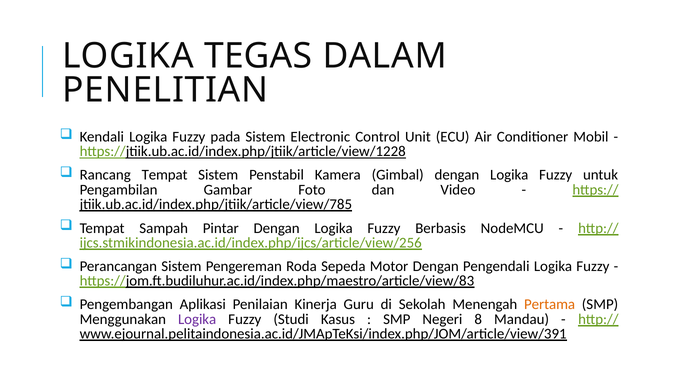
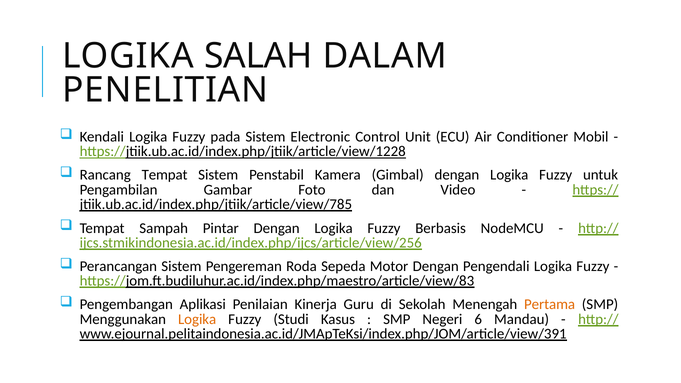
TEGAS: TEGAS -> SALAH (258, 56)
Logika colour: purple -> orange (197, 319)
8: 8 -> 6 (478, 319)
